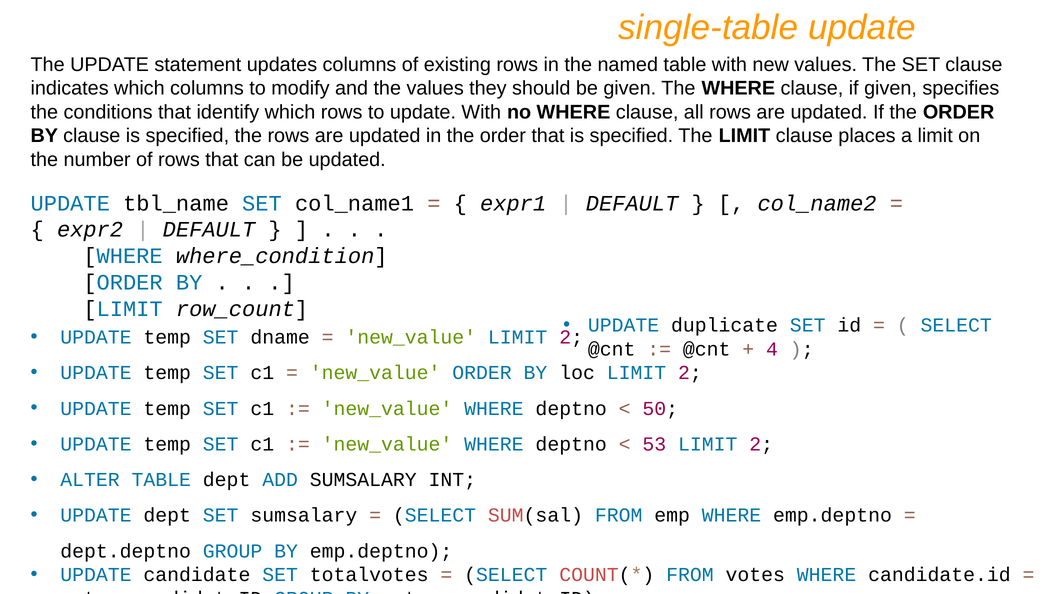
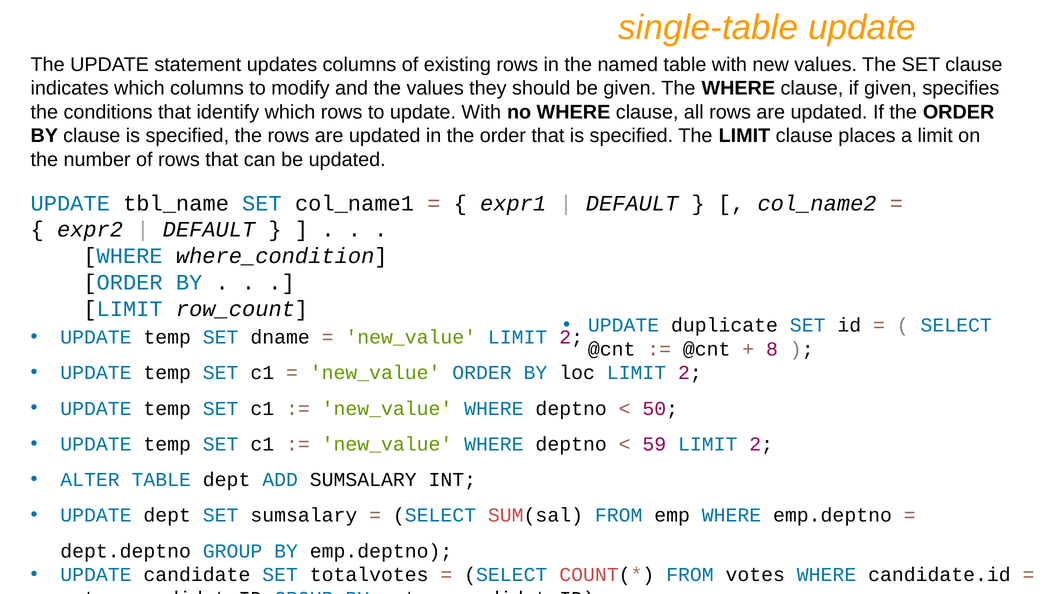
4: 4 -> 8 (772, 349)
53: 53 -> 59 (654, 444)
